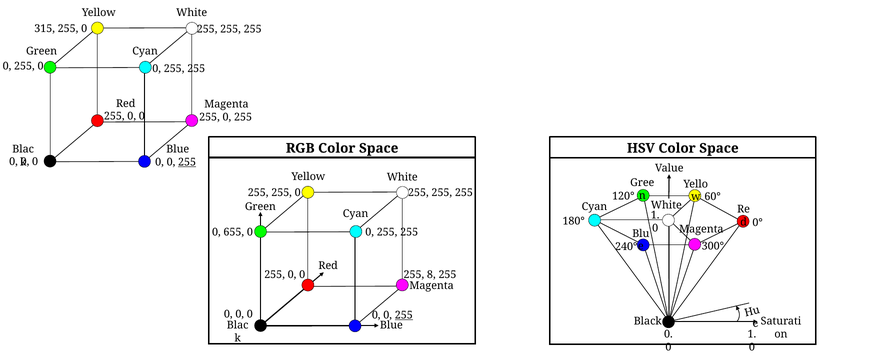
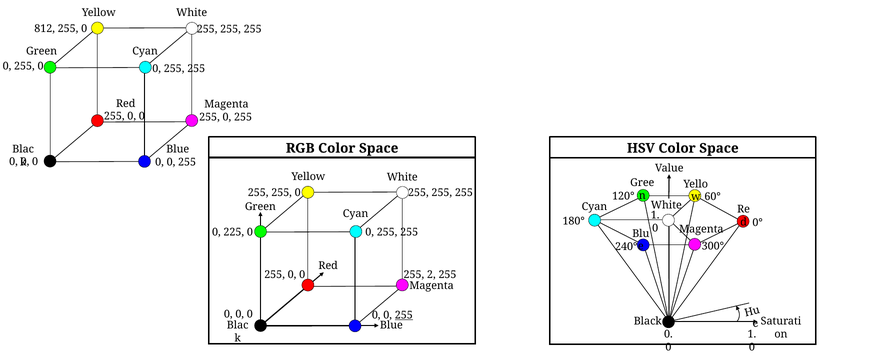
315: 315 -> 812 (45, 29)
255 underline: present -> none (187, 162)
655: 655 -> 225 (234, 232)
8: 8 -> 2 (431, 275)
